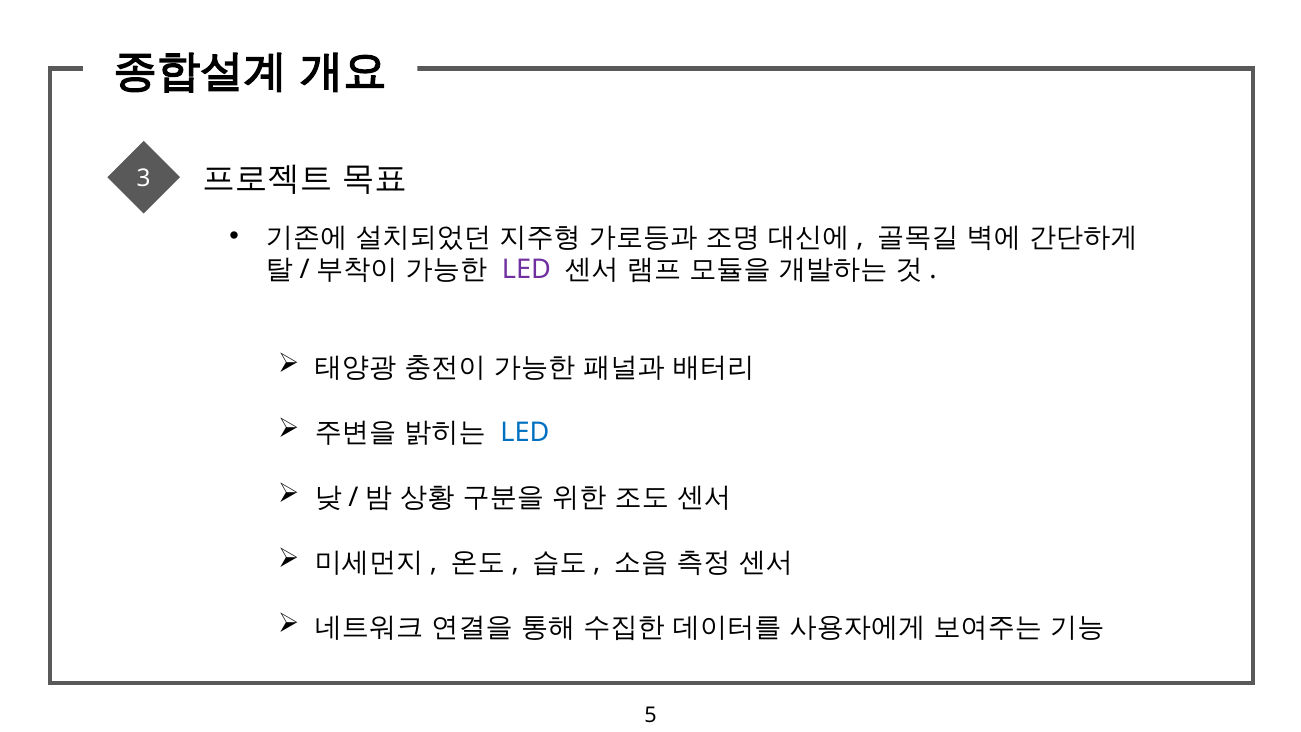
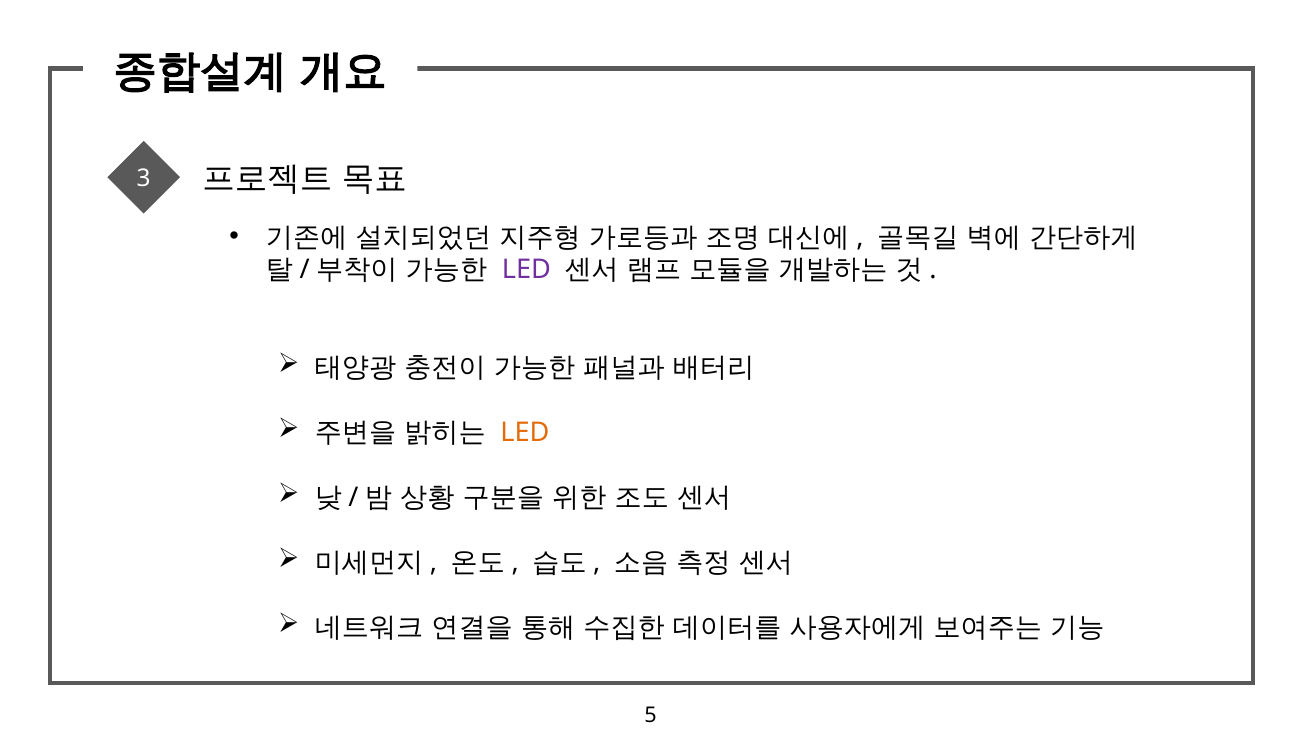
LED colour: blue -> orange (525, 433)
